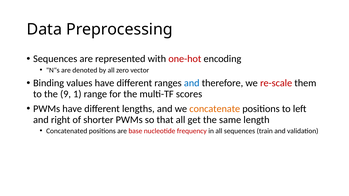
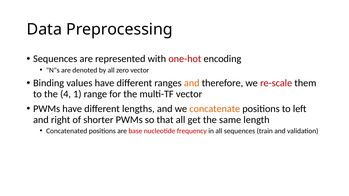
and colour: blue -> orange (192, 83)
9: 9 -> 4 (66, 94)
multi-TF scores: scores -> vector (189, 94)
